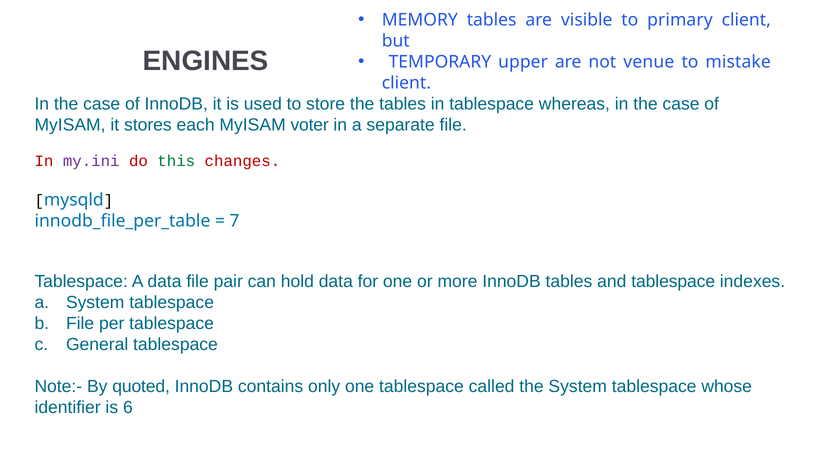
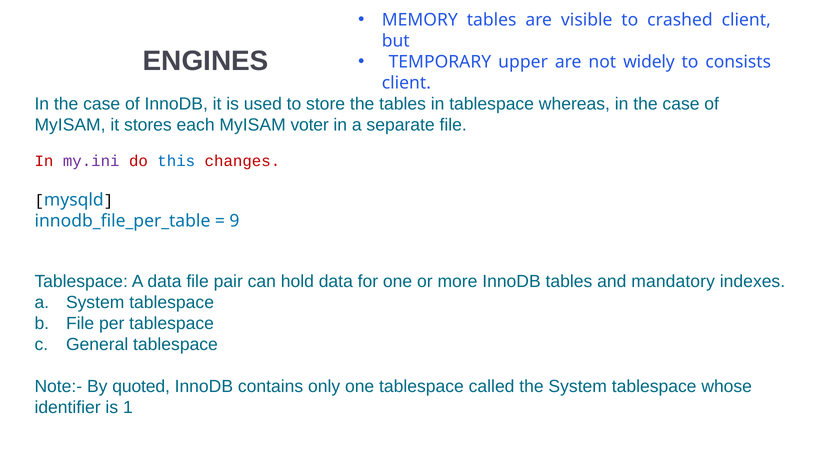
primary: primary -> crashed (680, 20)
venue: venue -> widely (649, 62)
mistake: mistake -> consists (738, 62)
this colour: green -> blue (176, 161)
7: 7 -> 9 (234, 221)
and tablespace: tablespace -> mandatory (673, 281)
6: 6 -> 1 (128, 407)
